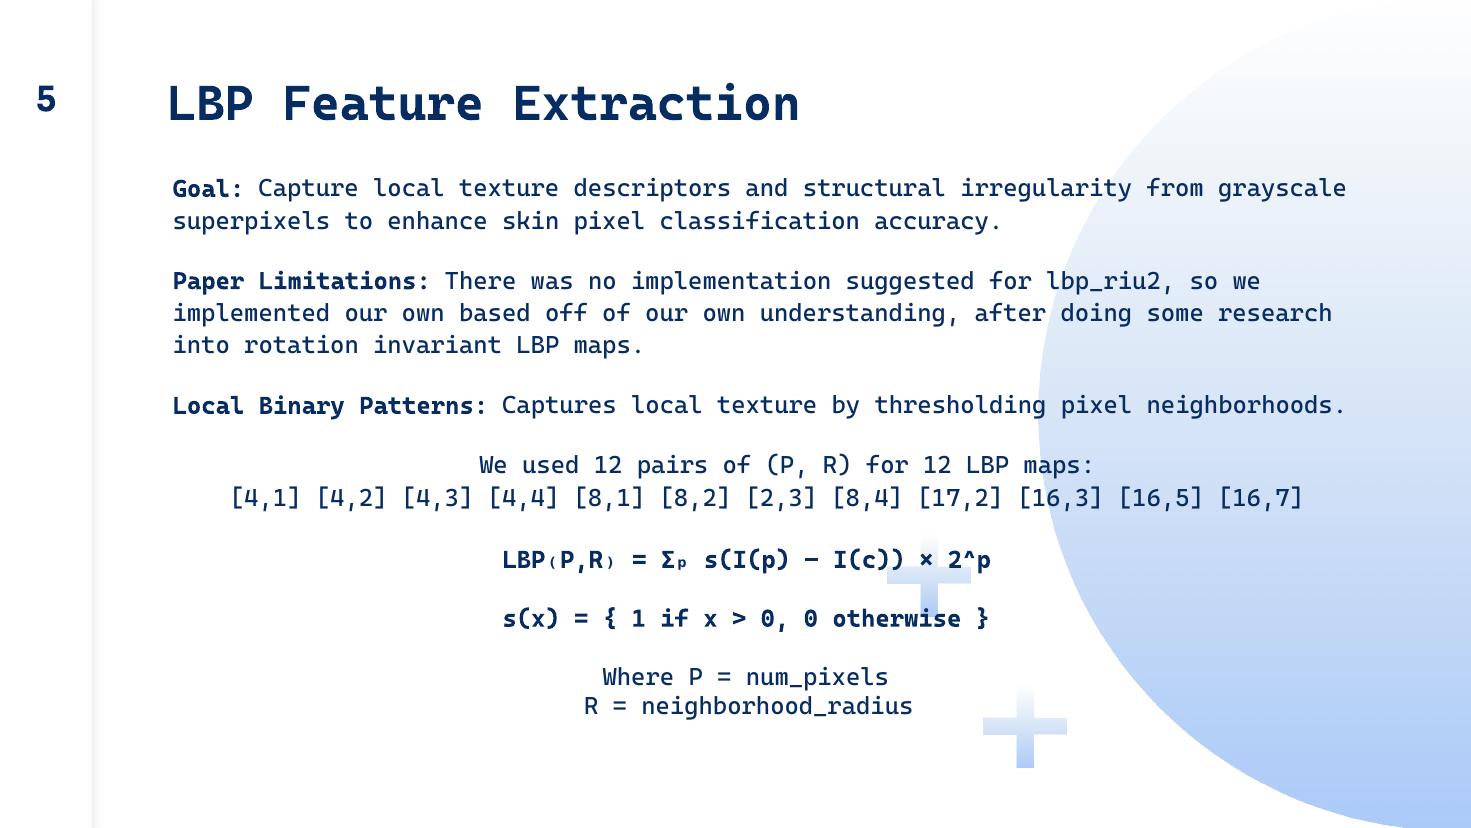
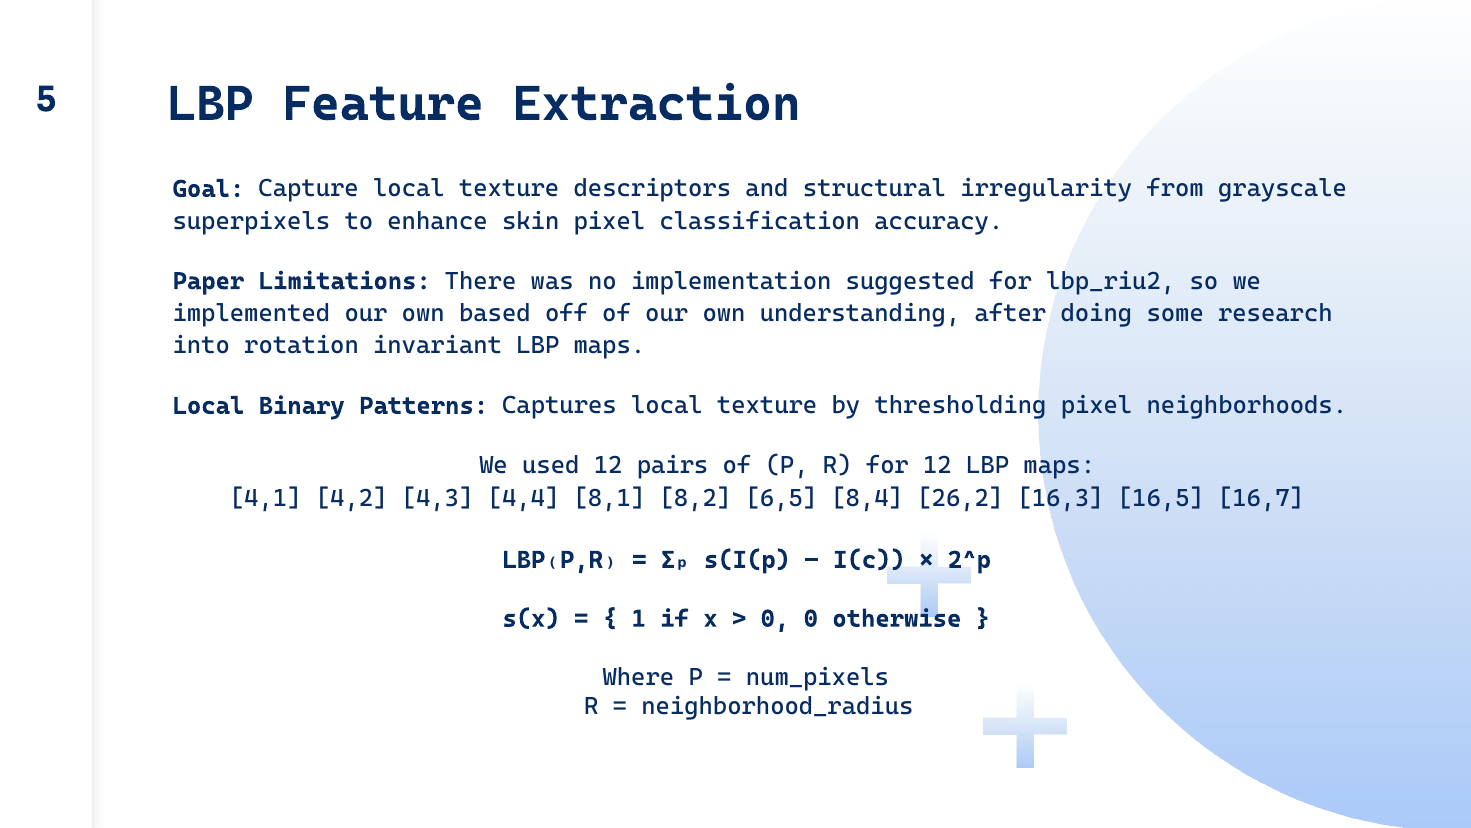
2,3: 2,3 -> 6,5 (781, 498)
17,2: 17,2 -> 26,2 (960, 498)
